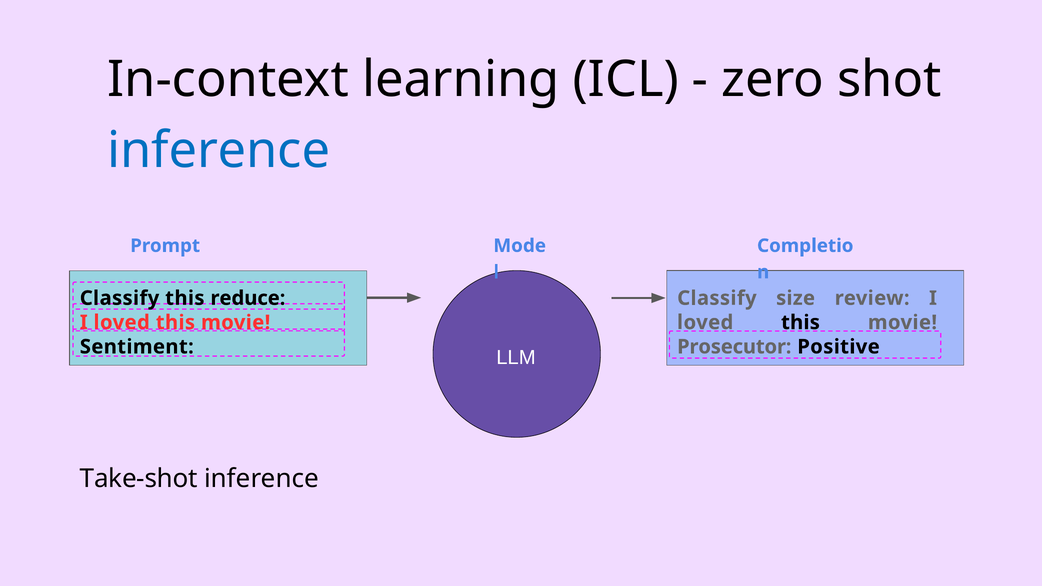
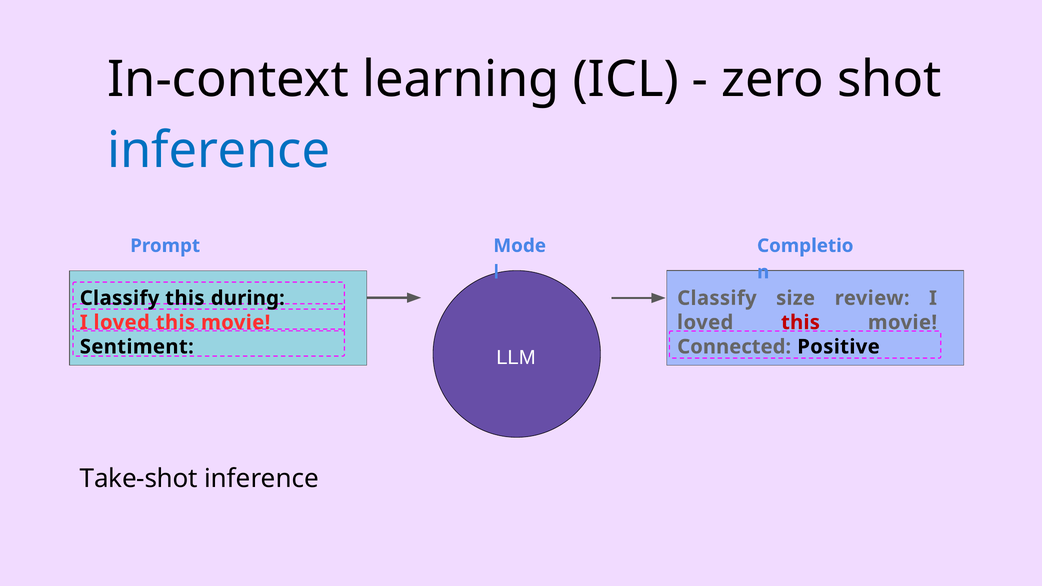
reduce: reduce -> during (248, 298)
this colour: black -> red (800, 323)
Prosecutor: Prosecutor -> Connected (734, 347)
